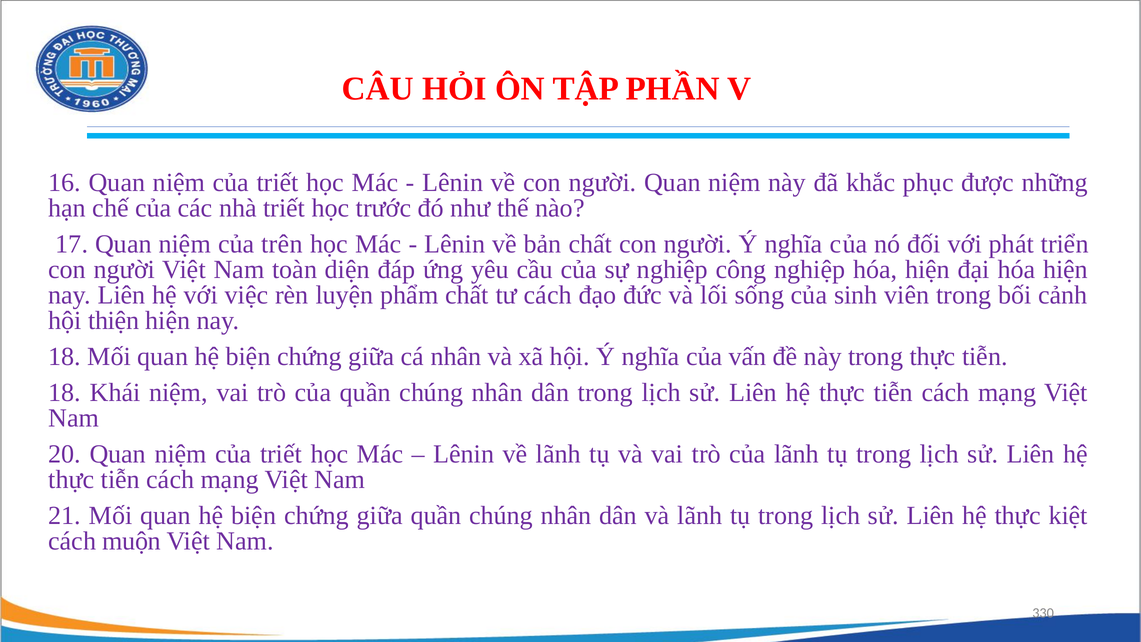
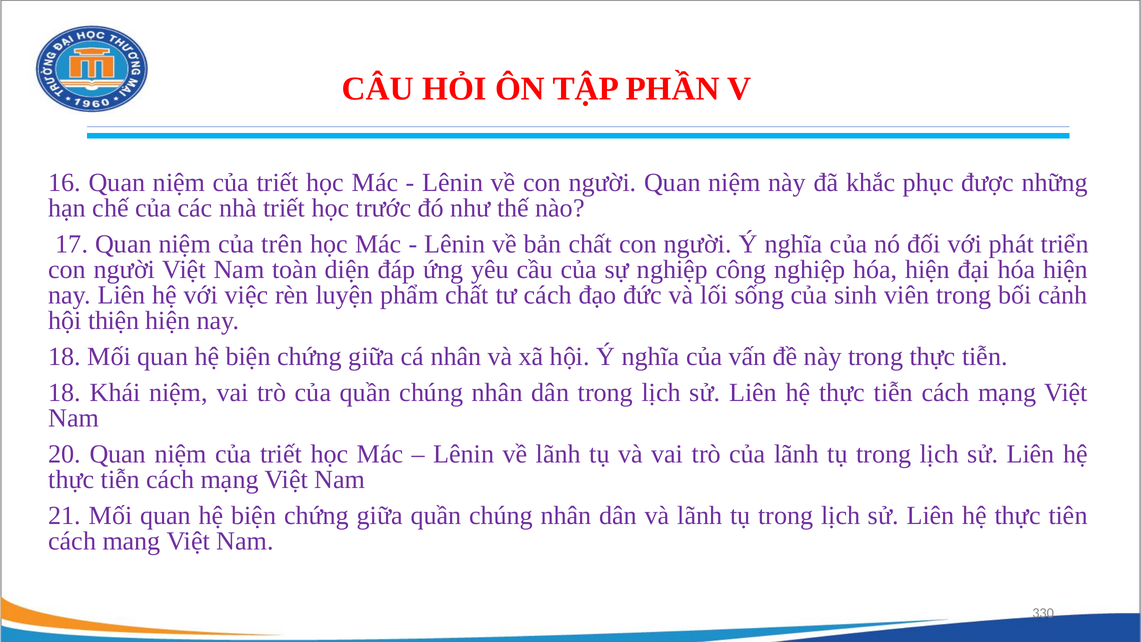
kiệt: kiệt -> tiên (1068, 516)
muộn: muộn -> mang (132, 541)
